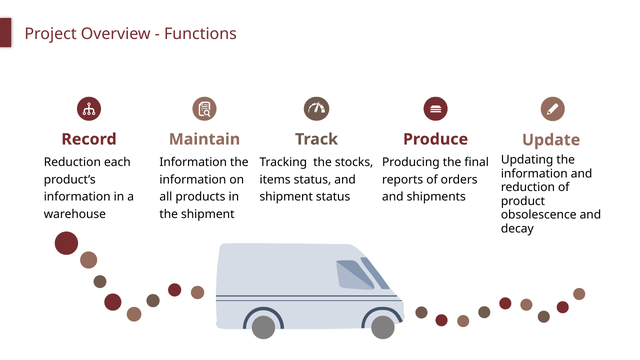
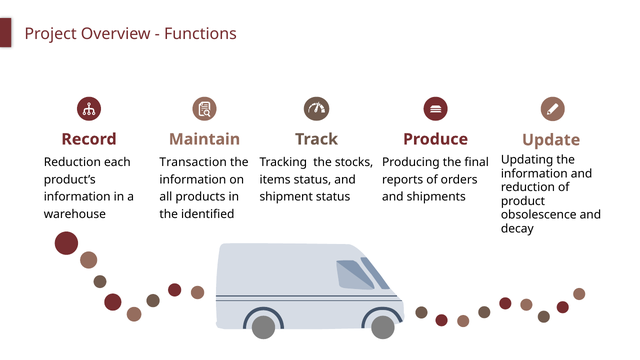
Information: Information -> Transaction (193, 162)
the shipment: shipment -> identified (208, 214)
